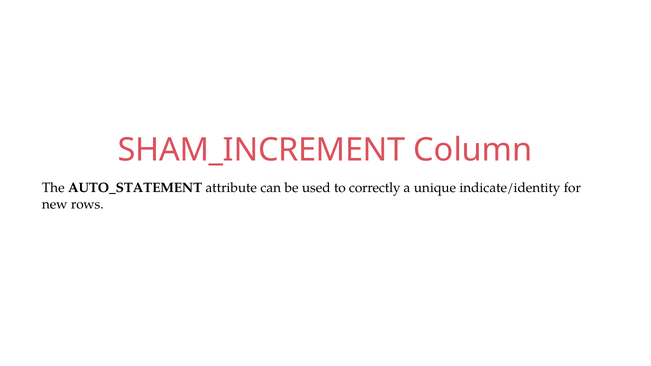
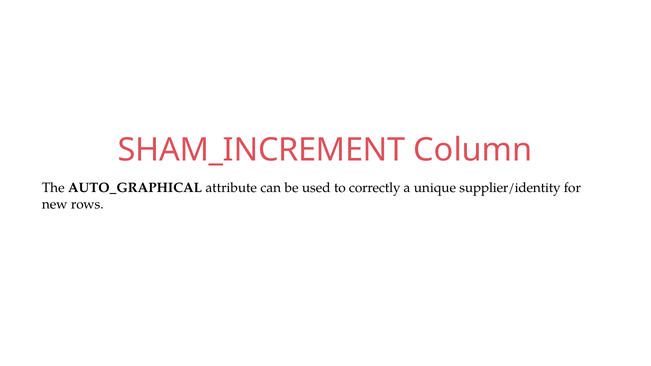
AUTO_STATEMENT: AUTO_STATEMENT -> AUTO_GRAPHICAL (135, 188)
indicate/identity: indicate/identity -> supplier/identity (510, 188)
